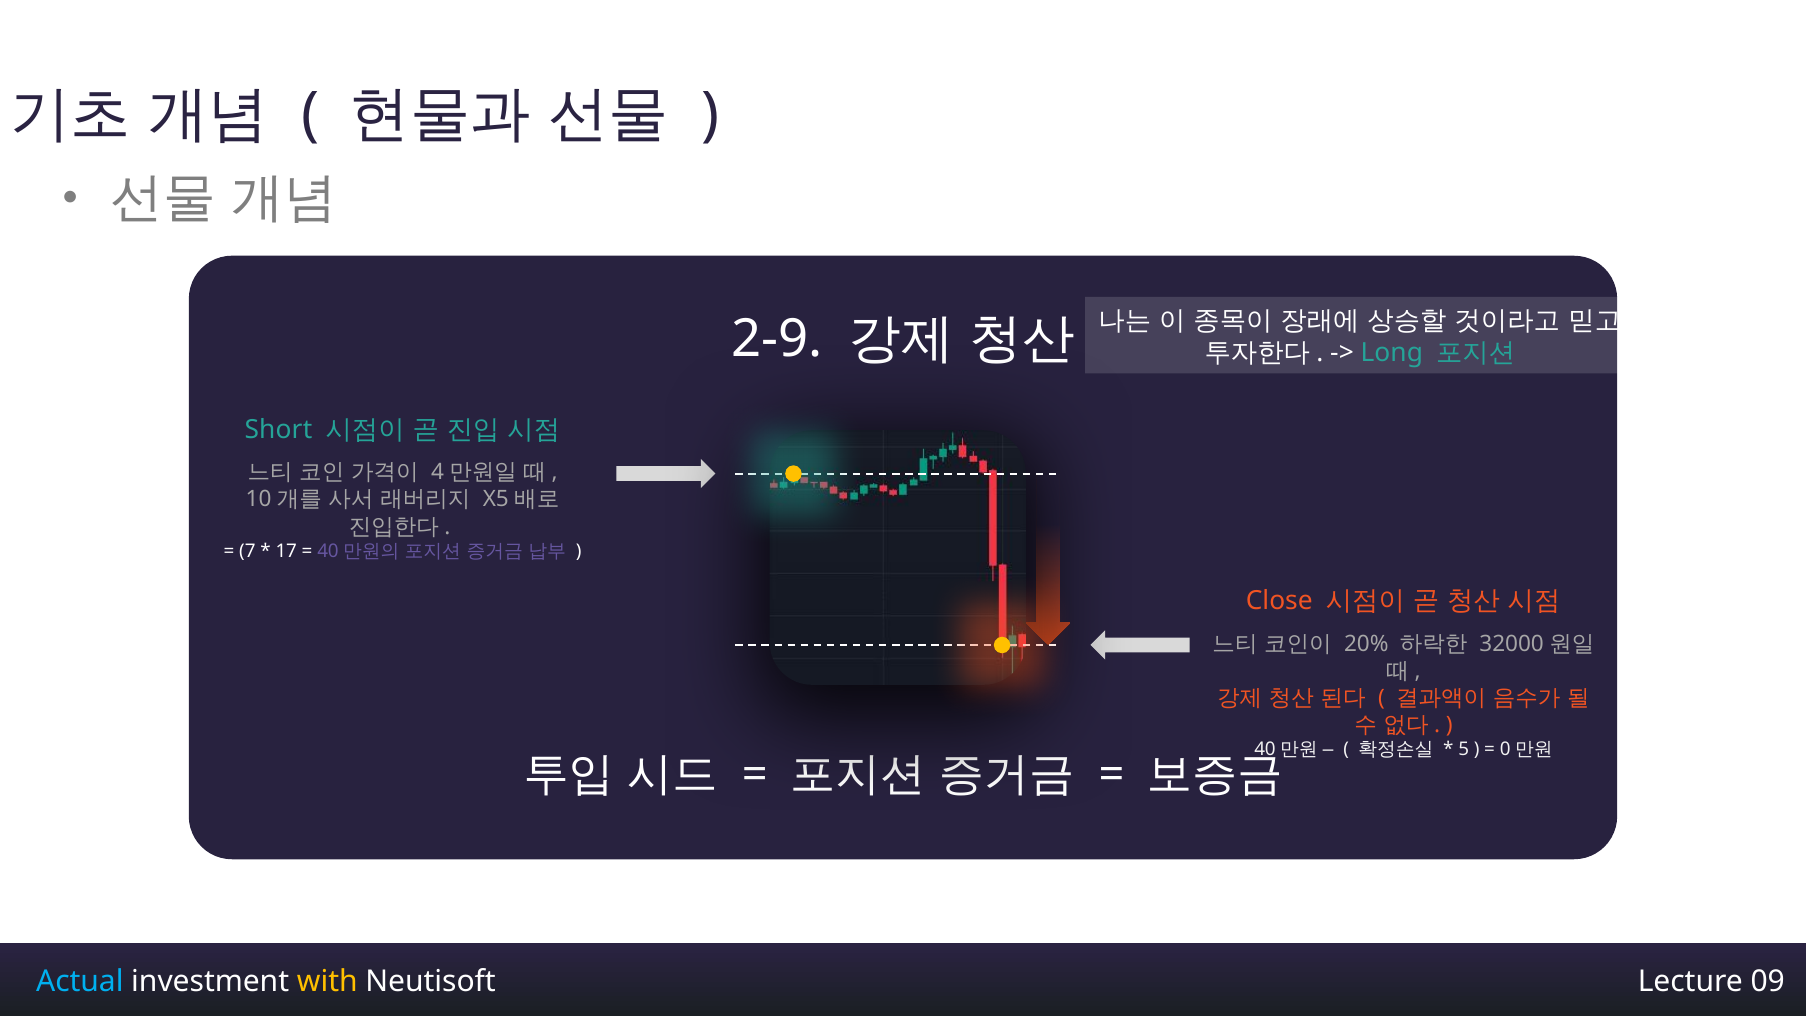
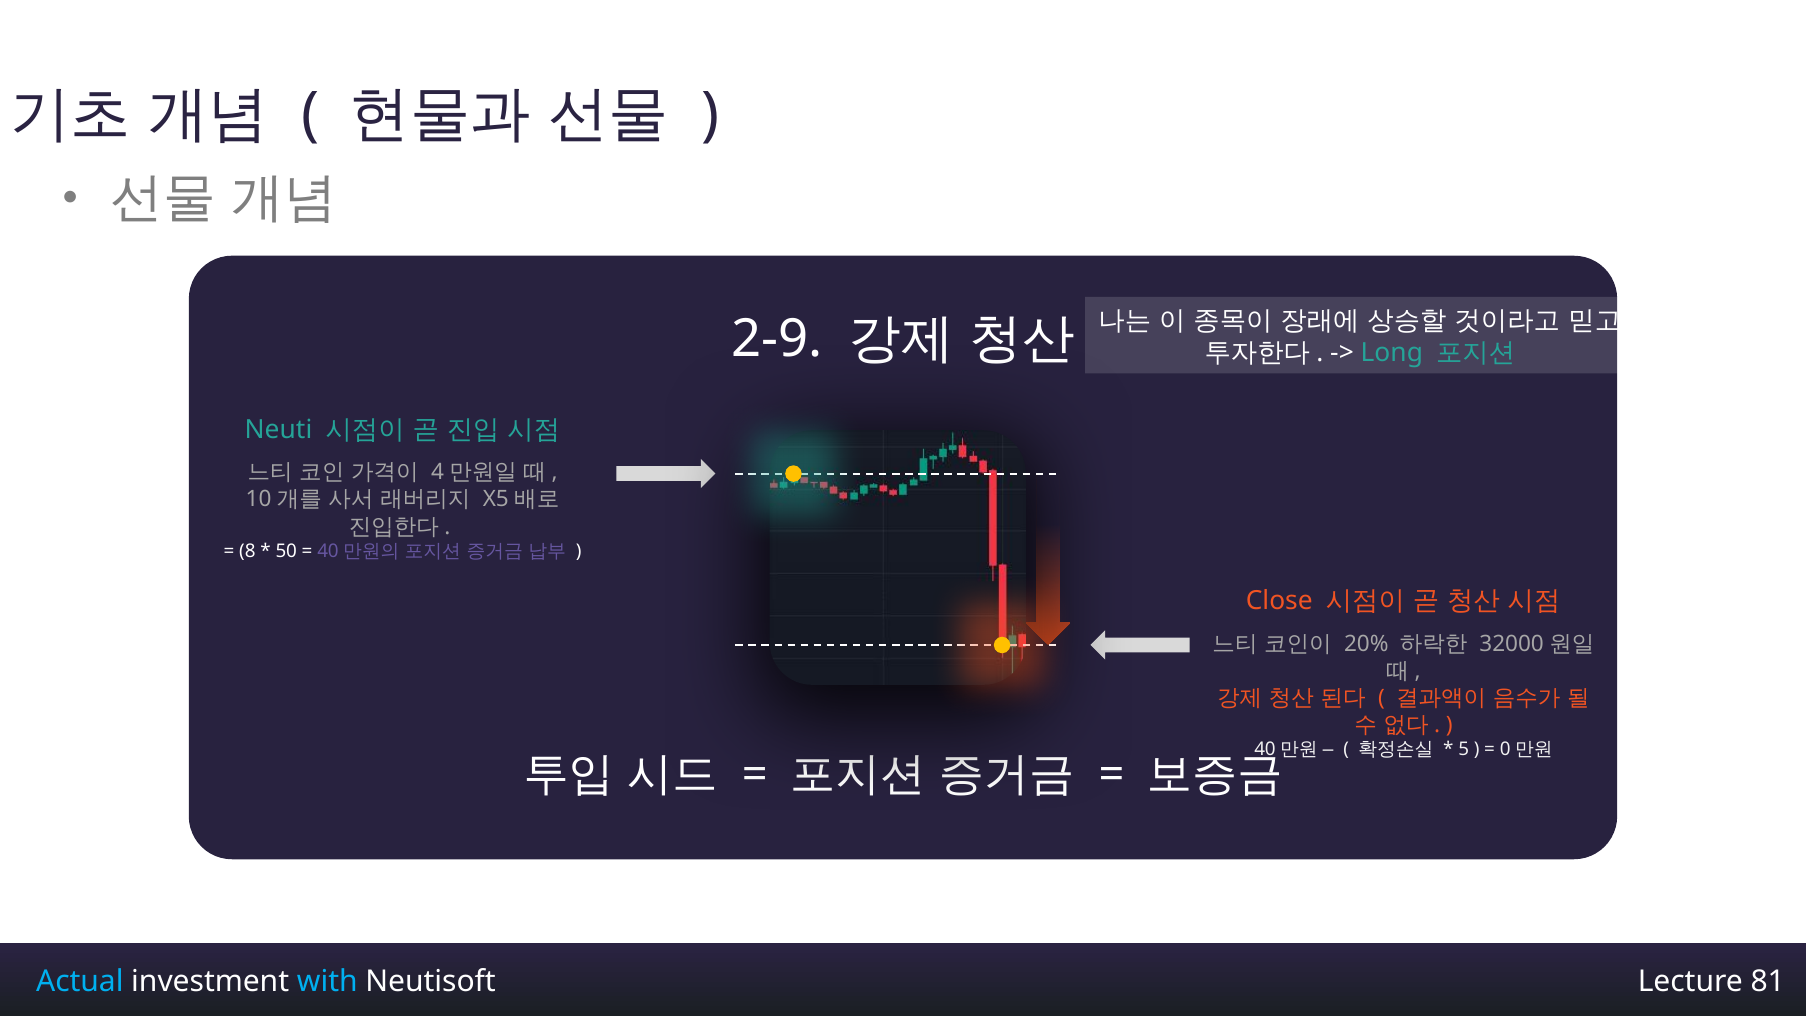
Short: Short -> Neuti (278, 429)
7: 7 -> 8 (247, 551)
17: 17 -> 50 (286, 551)
with colour: yellow -> light blue (327, 981)
09: 09 -> 81 (1768, 981)
